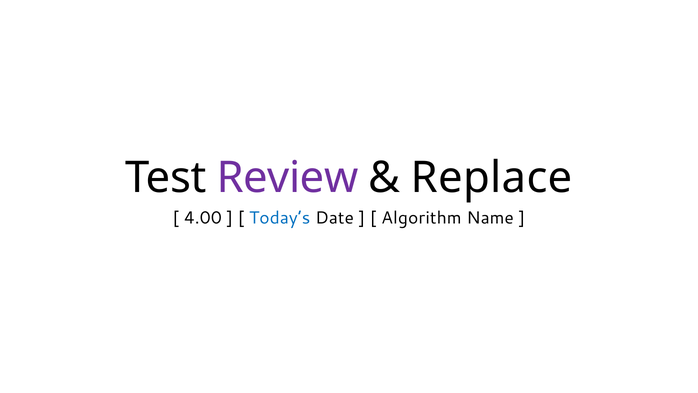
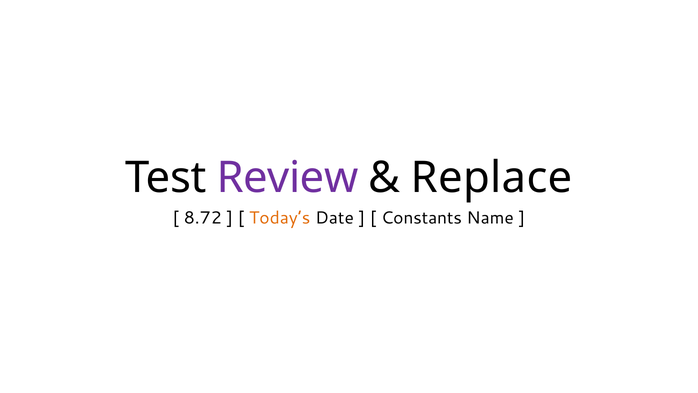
4.00: 4.00 -> 8.72 (203, 218)
Today’s colour: blue -> orange (280, 218)
Algorithm: Algorithm -> Constants (422, 218)
